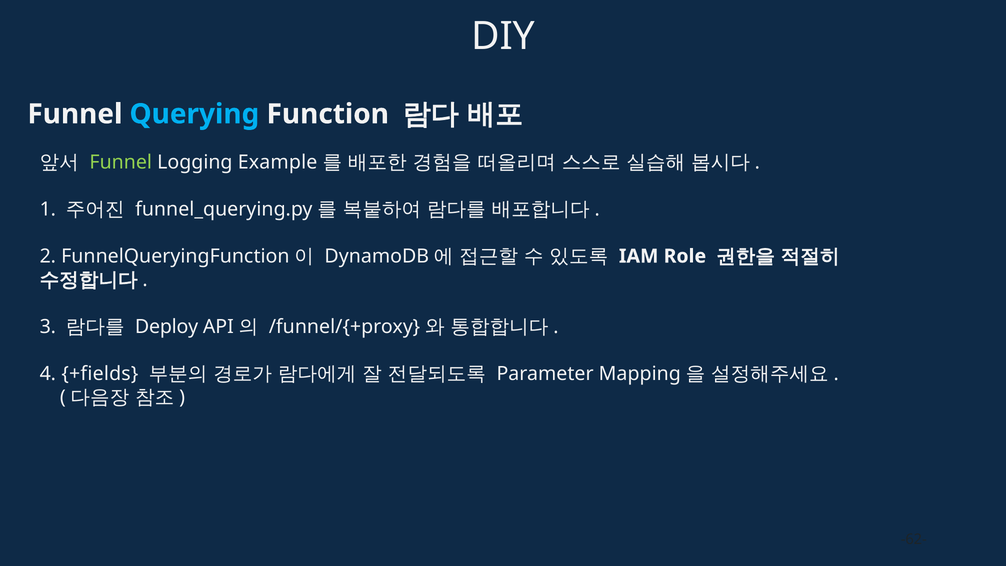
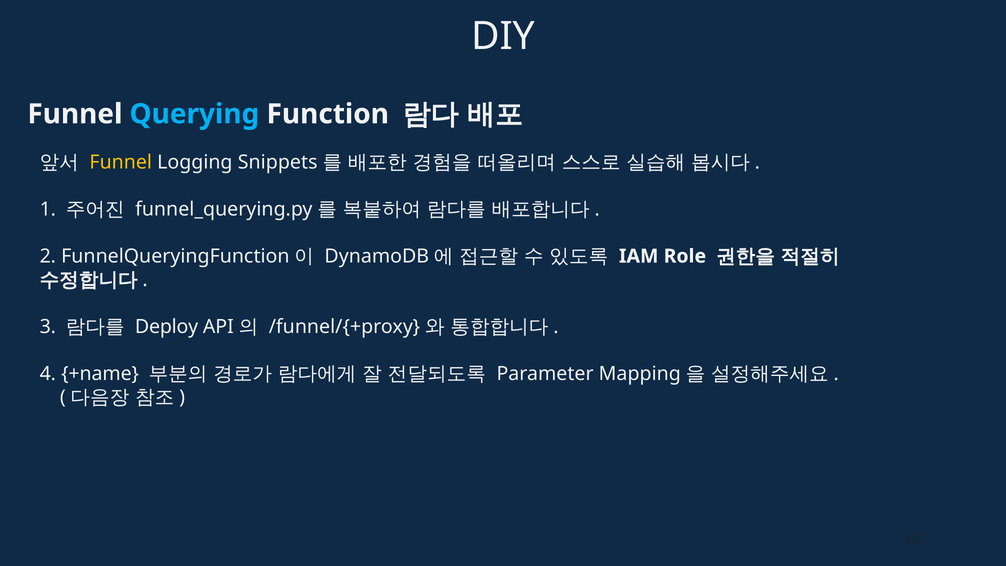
Funnel colour: light green -> yellow (121, 162)
Example: Example -> Snippets (278, 162)
+fields: +fields -> +name (100, 374)
